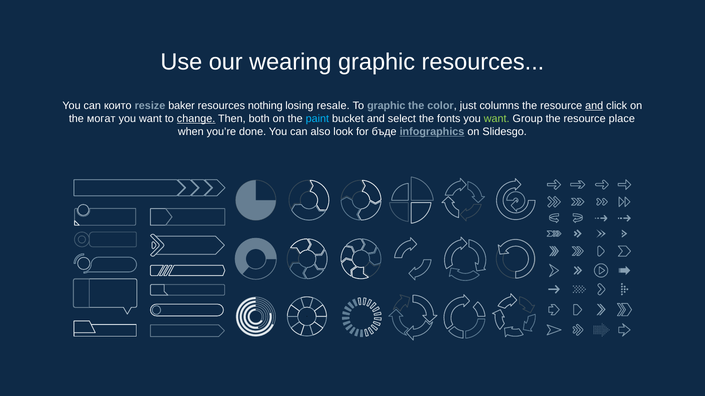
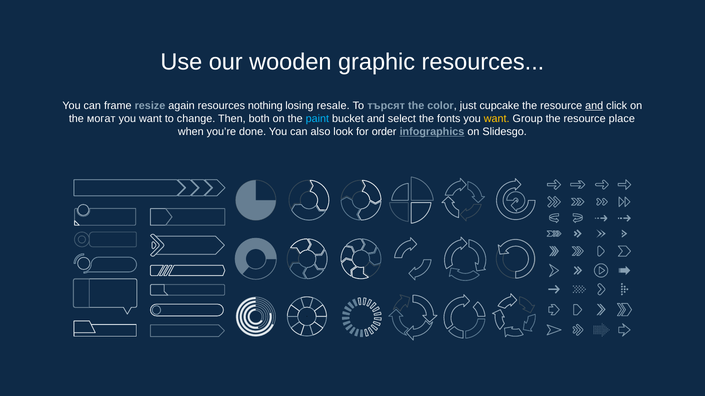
wearing: wearing -> wooden (290, 62)
които: които -> frame (118, 106)
baker: baker -> again (181, 106)
To graphic: graphic -> търсят (386, 106)
columns: columns -> cupcake (499, 106)
change underline: present -> none (196, 119)
want colour: light green -> yellow (497, 119)
бъде: бъде -> order (384, 132)
